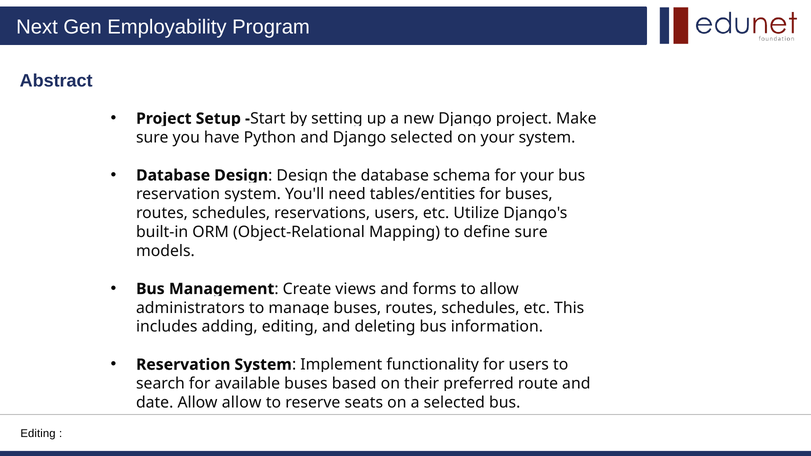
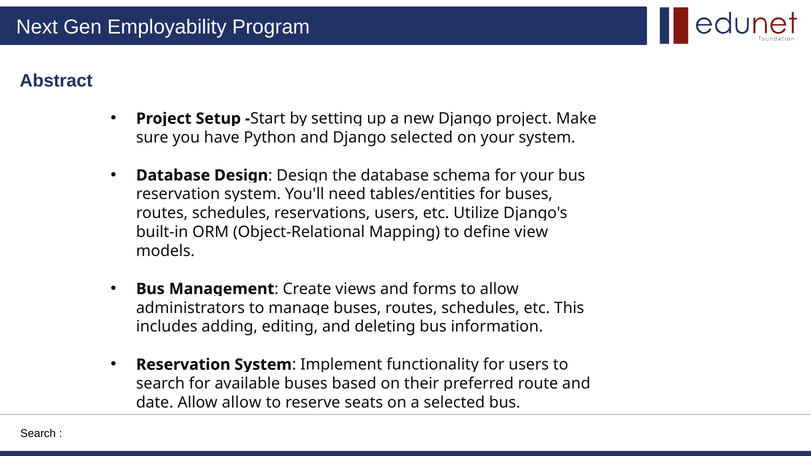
define sure: sure -> view (531, 232)
Editing: Editing -> Search (38, 434)
